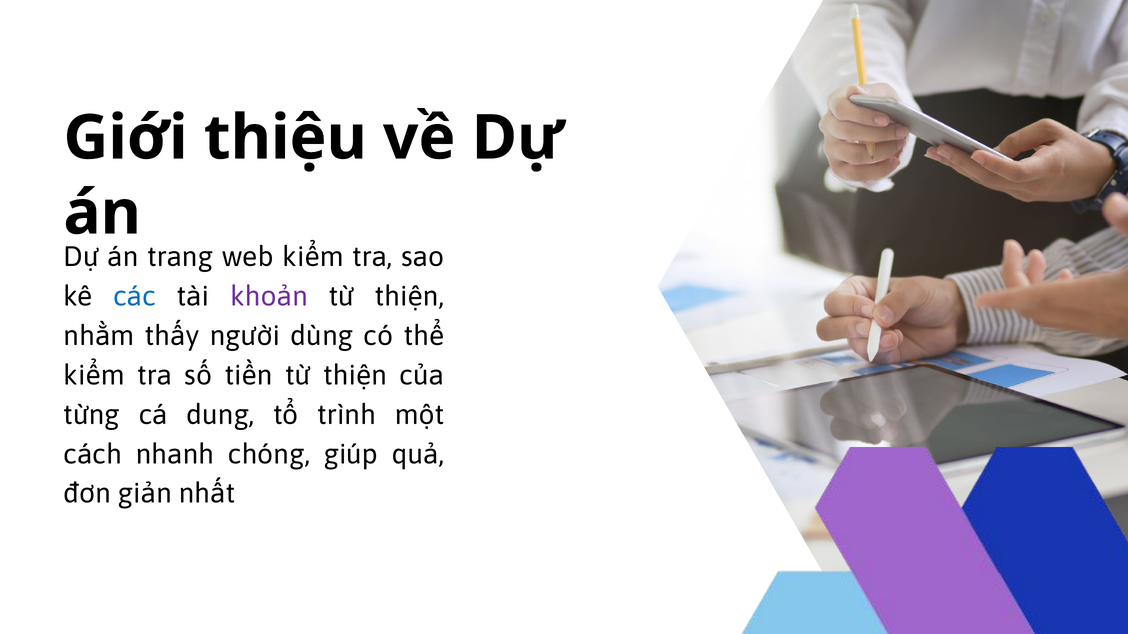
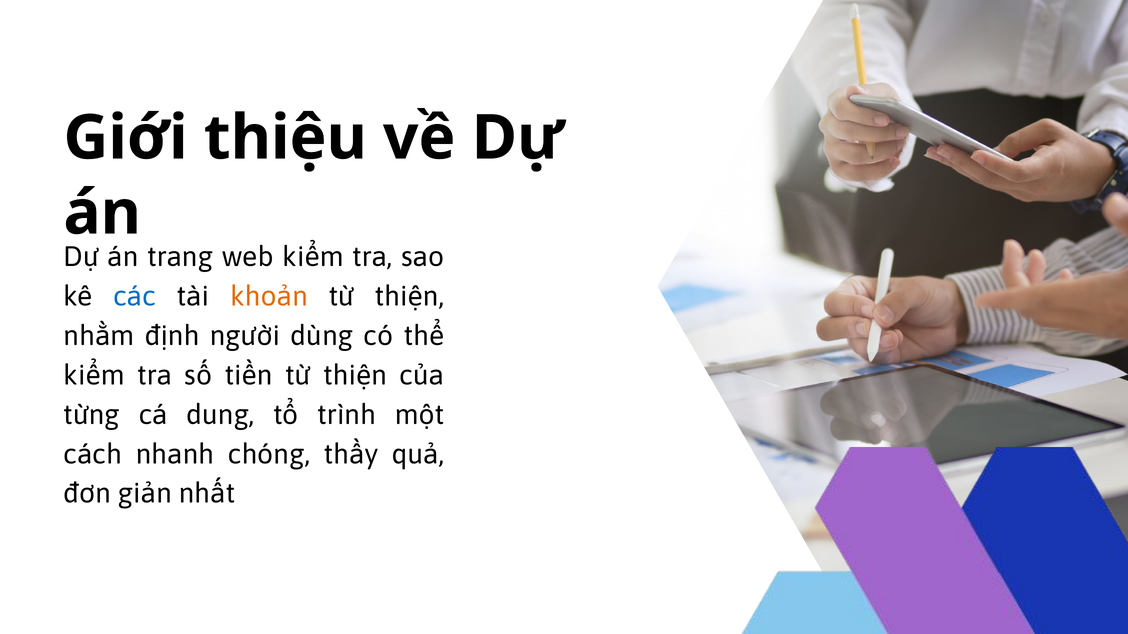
khoản colour: purple -> orange (269, 297)
thấy: thấy -> định (172, 336)
giúp: giúp -> thầy (351, 455)
